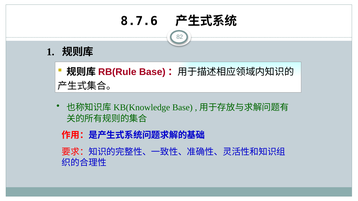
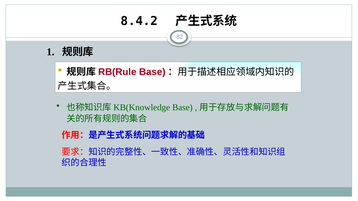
8.7.6: 8.7.6 -> 8.4.2 (139, 21)
